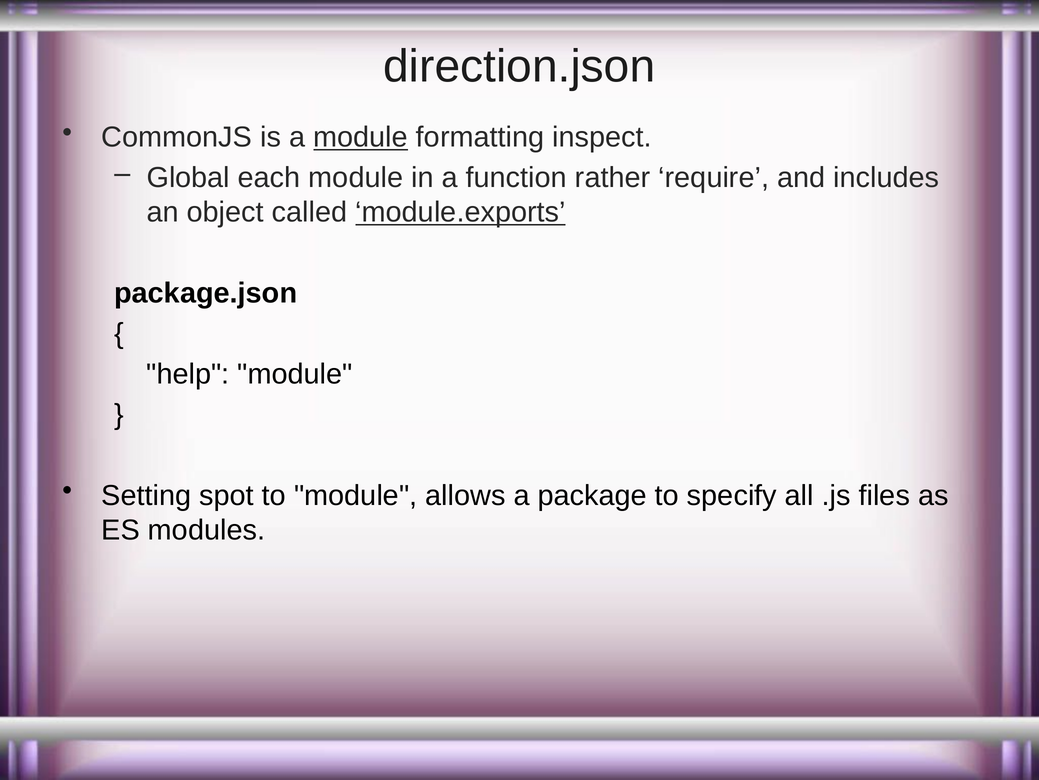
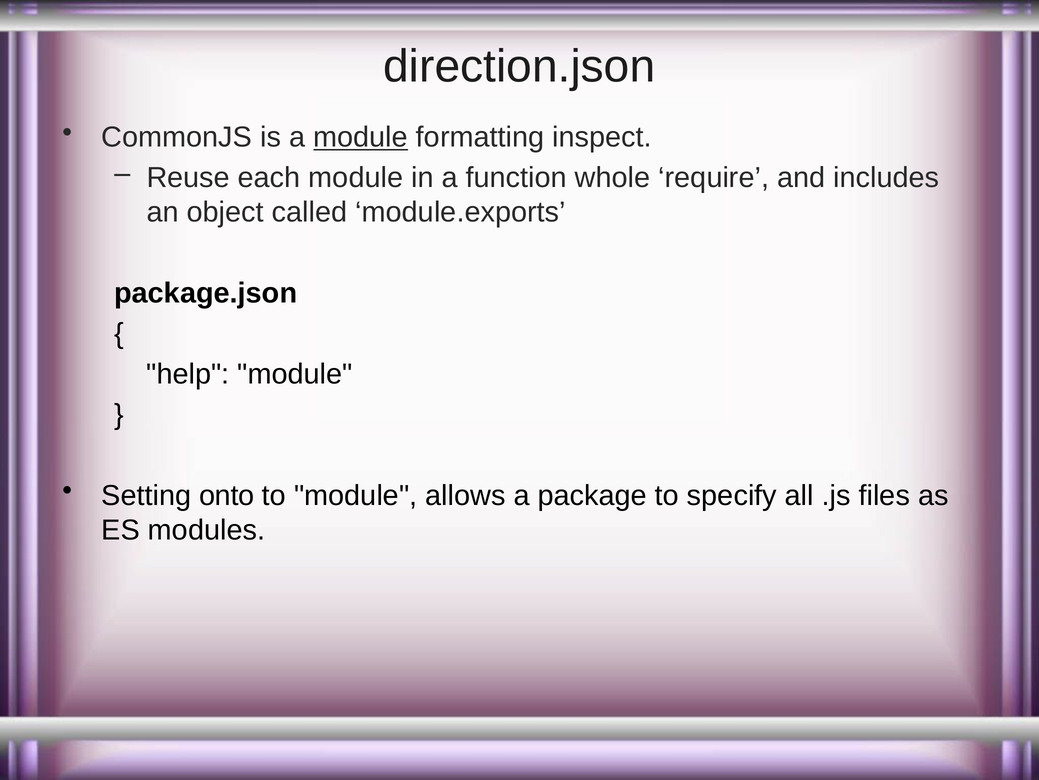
Global: Global -> Reuse (188, 178)
rather: rather -> whole (613, 178)
module.exports underline: present -> none (461, 212)
spot: spot -> onto (227, 495)
